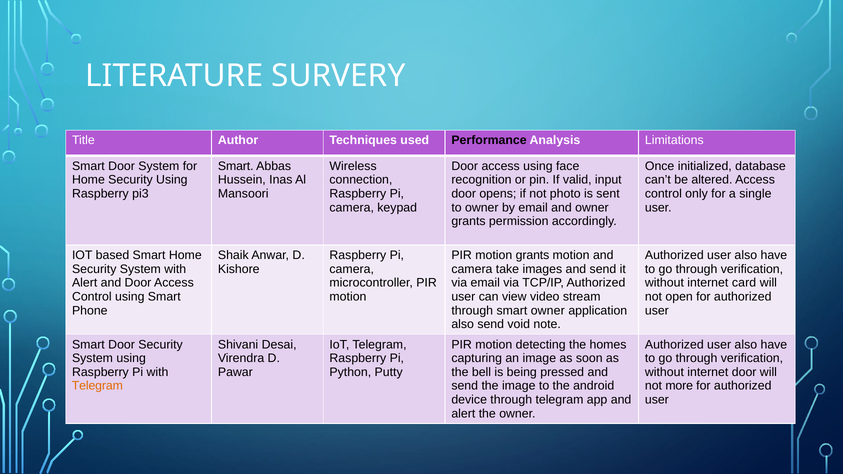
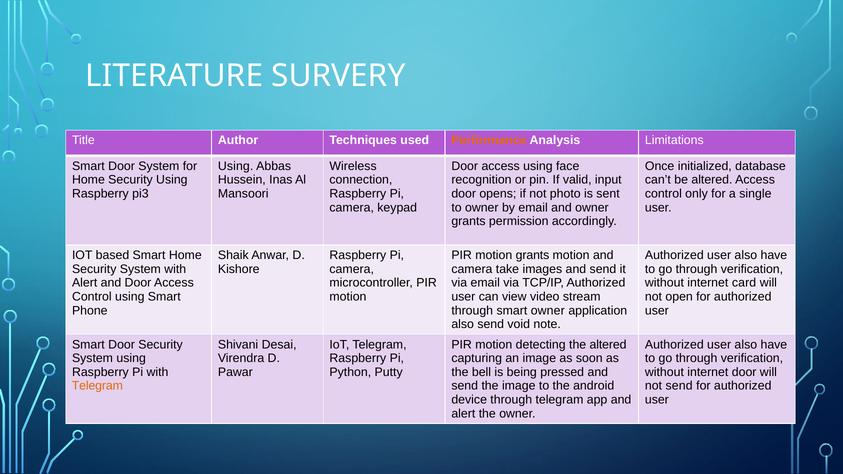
Performance colour: black -> orange (489, 140)
Smart: Smart -> Using (236, 166)
the homes: homes -> altered (608, 345)
not more: more -> send (679, 386)
